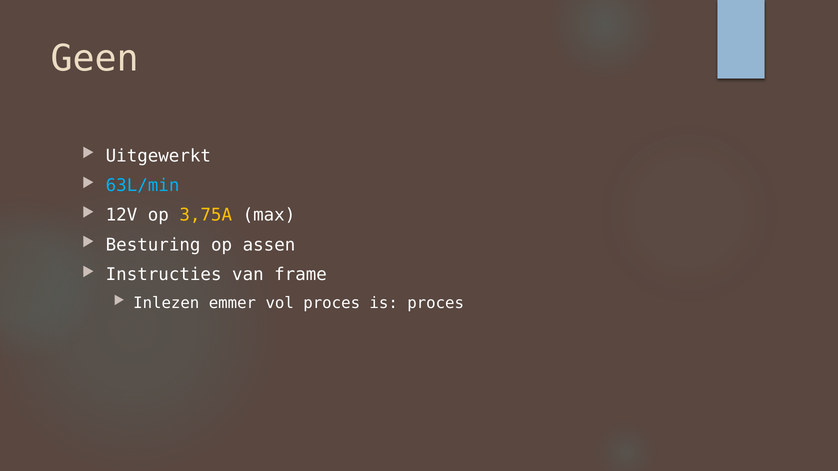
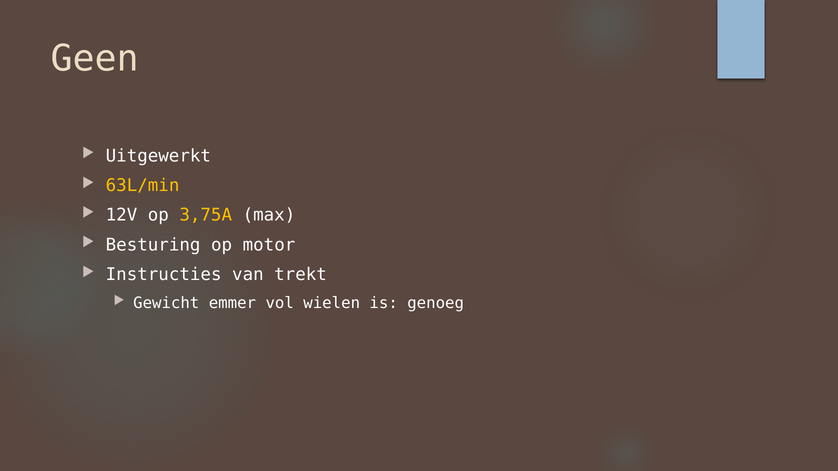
63L/min colour: light blue -> yellow (143, 186)
assen: assen -> motor (269, 245)
frame: frame -> trekt (301, 275)
Inlezen: Inlezen -> Gewicht (166, 303)
vol proces: proces -> wielen (332, 303)
is proces: proces -> genoeg (436, 303)
